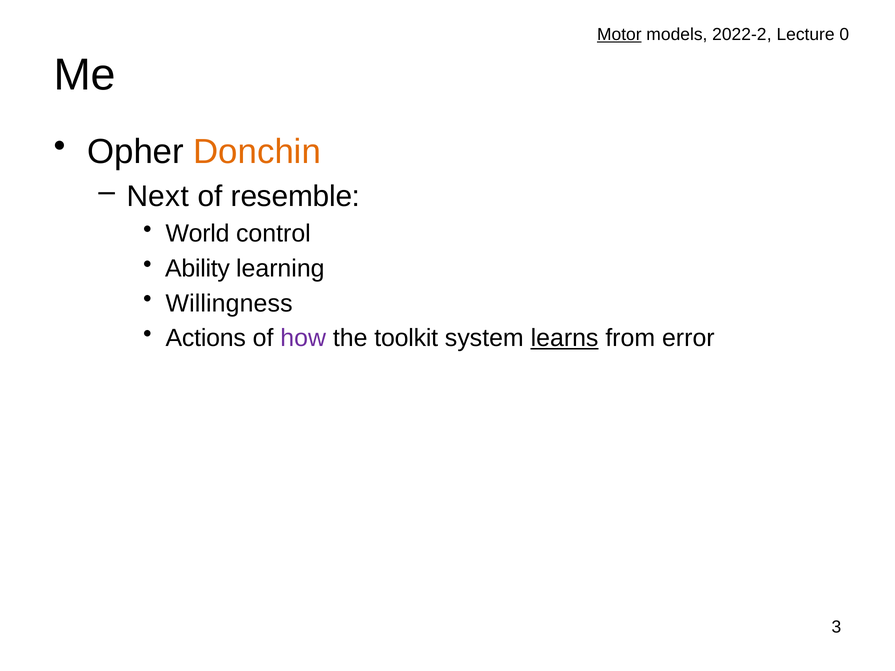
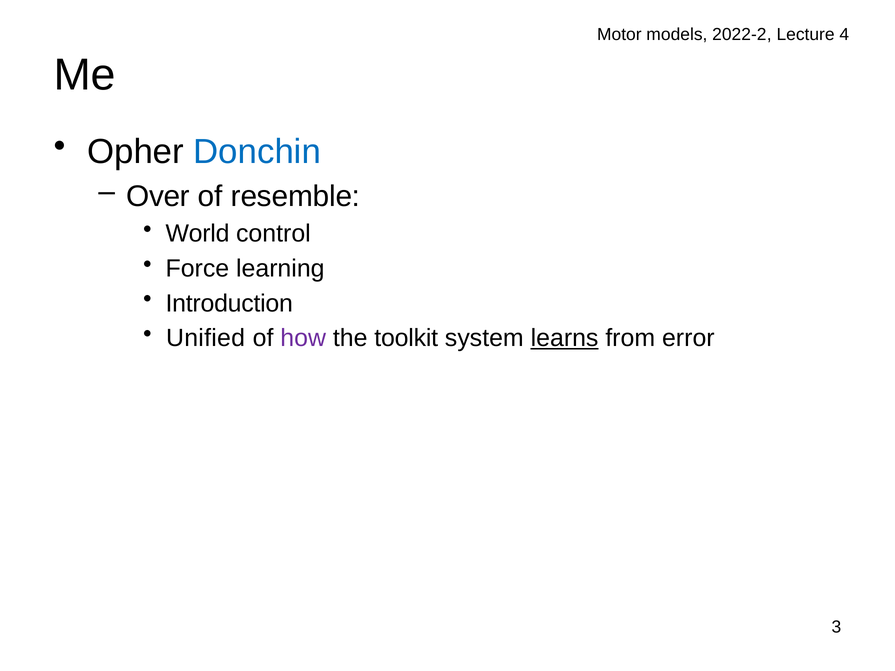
Motor underline: present -> none (619, 35)
0: 0 -> 4 (844, 35)
Donchin colour: orange -> blue (257, 152)
Next: Next -> Over (158, 196)
Ability: Ability -> Force (197, 269)
Willingness: Willingness -> Introduction (229, 303)
Actions: Actions -> Unified (206, 338)
